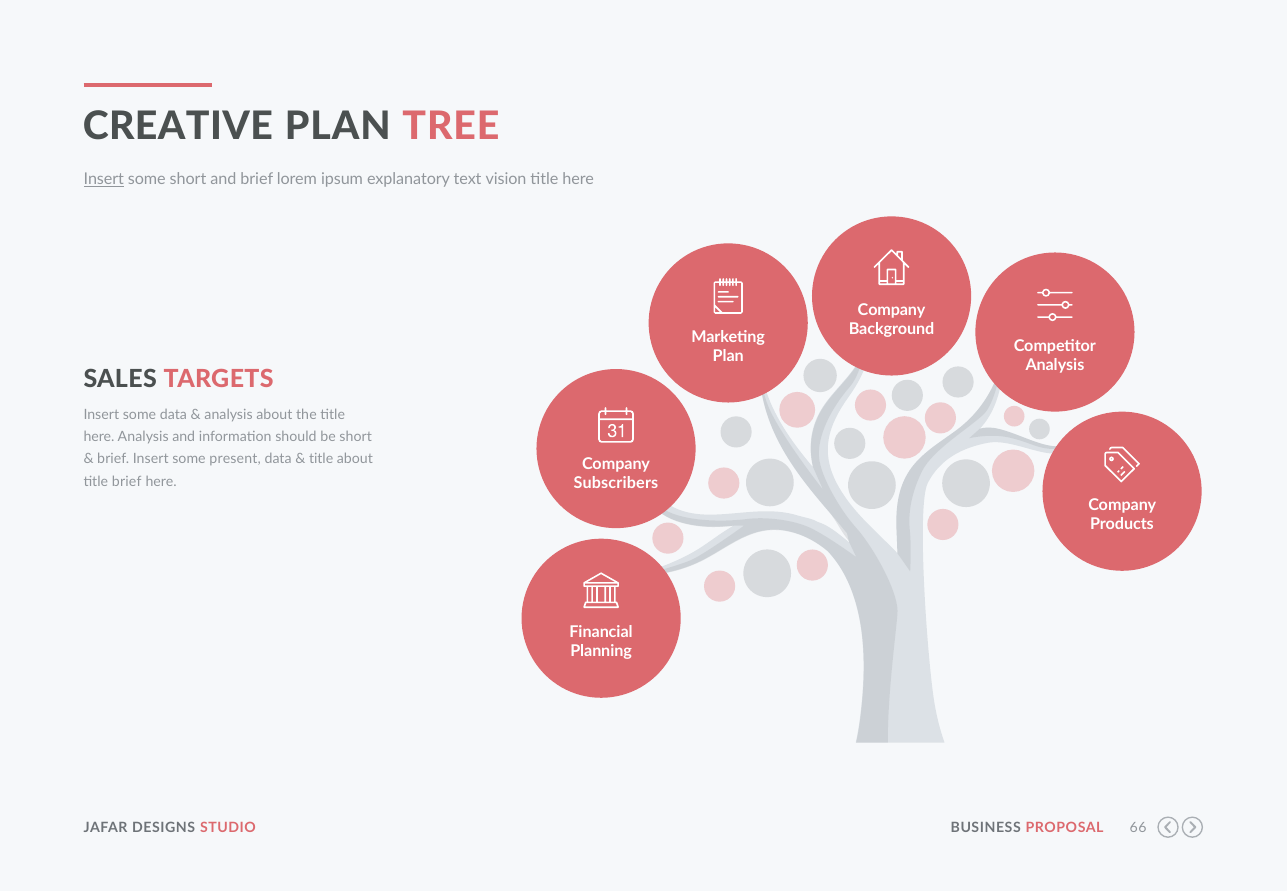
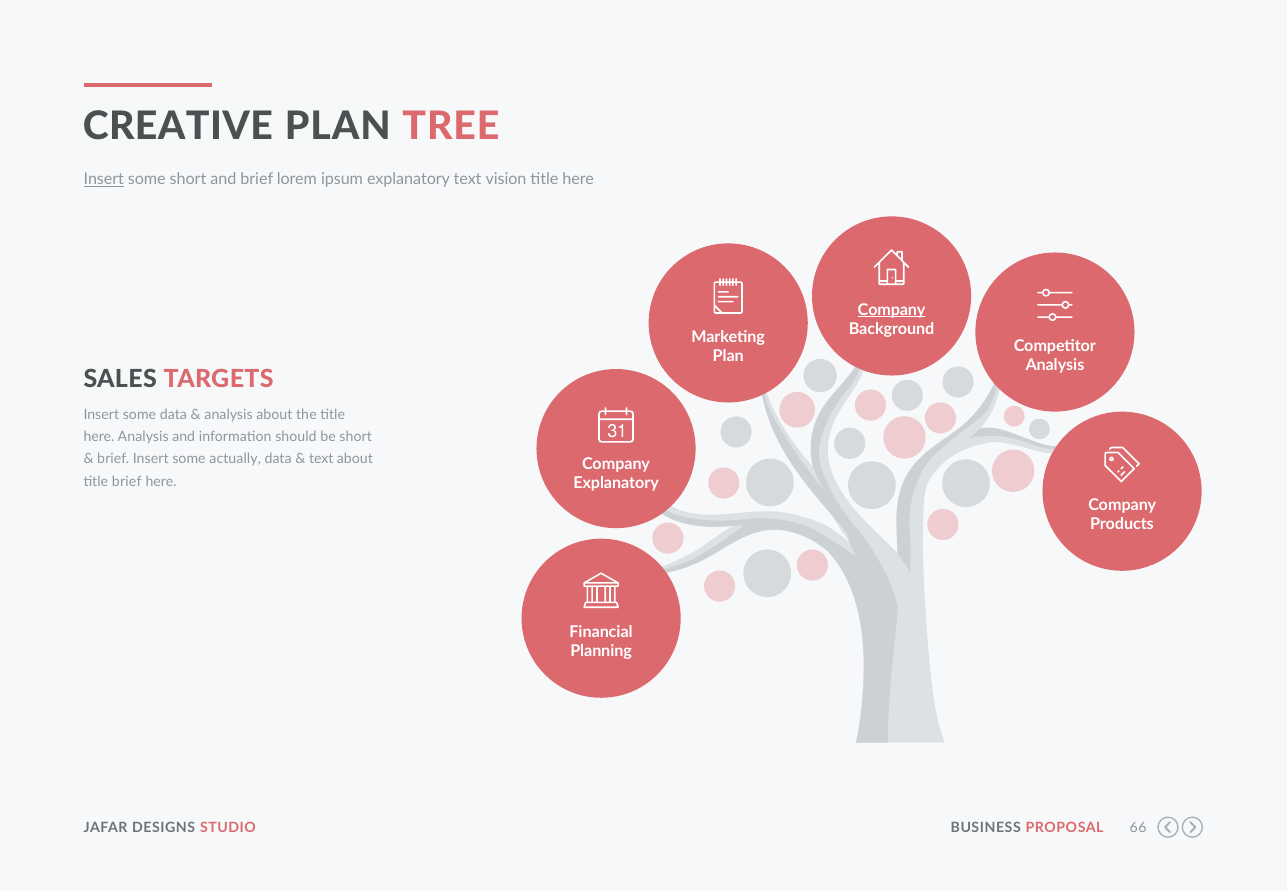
Company underline: none -> present (892, 310)
present: present -> actually (235, 459)
title: title -> text (321, 459)
Subscribers: Subscribers -> Explanatory (616, 483)
